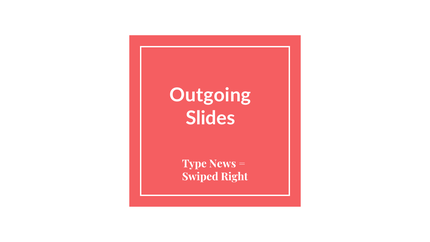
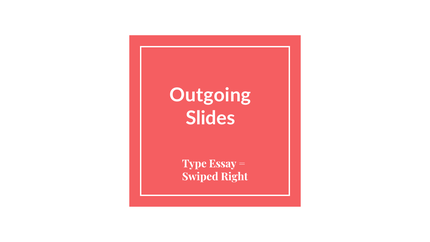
News: News -> Essay (223, 164)
